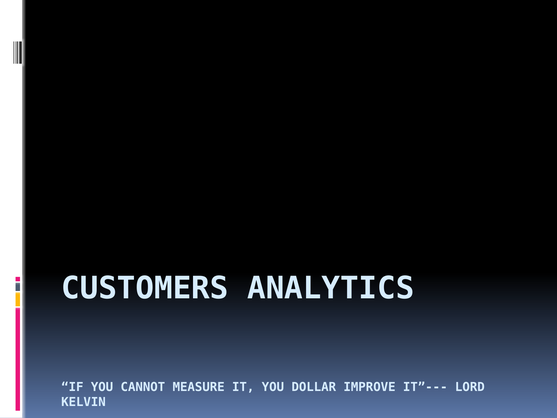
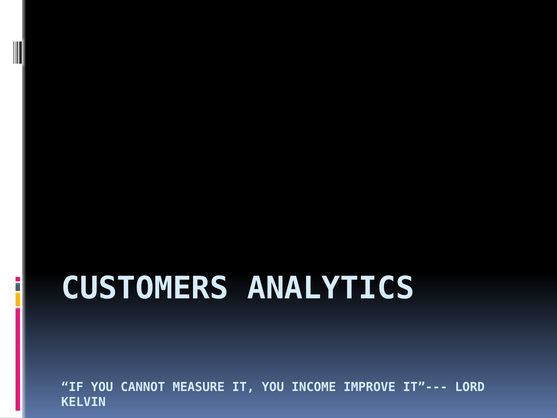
DOLLAR: DOLLAR -> INCOME (314, 387)
